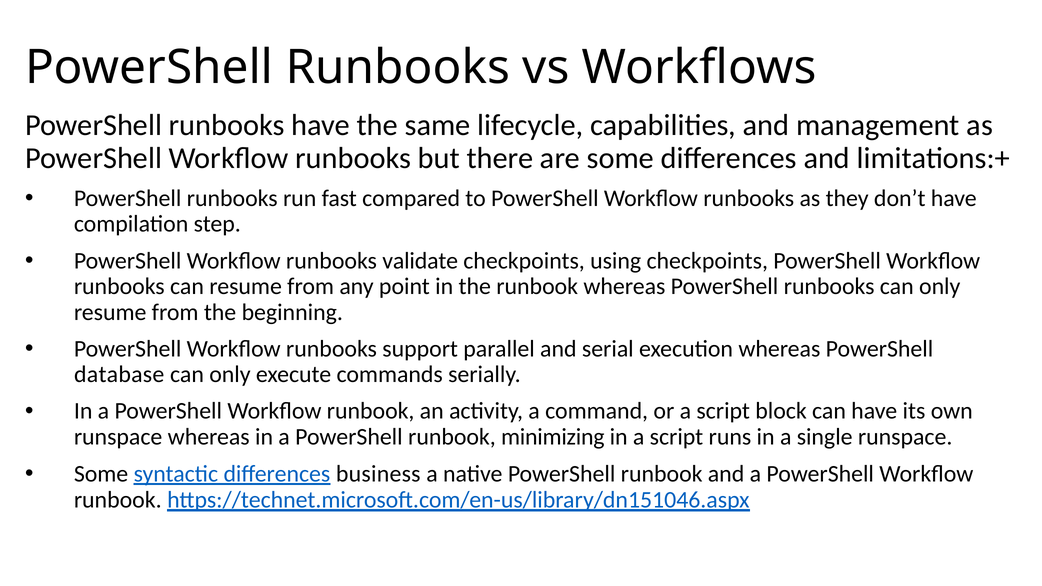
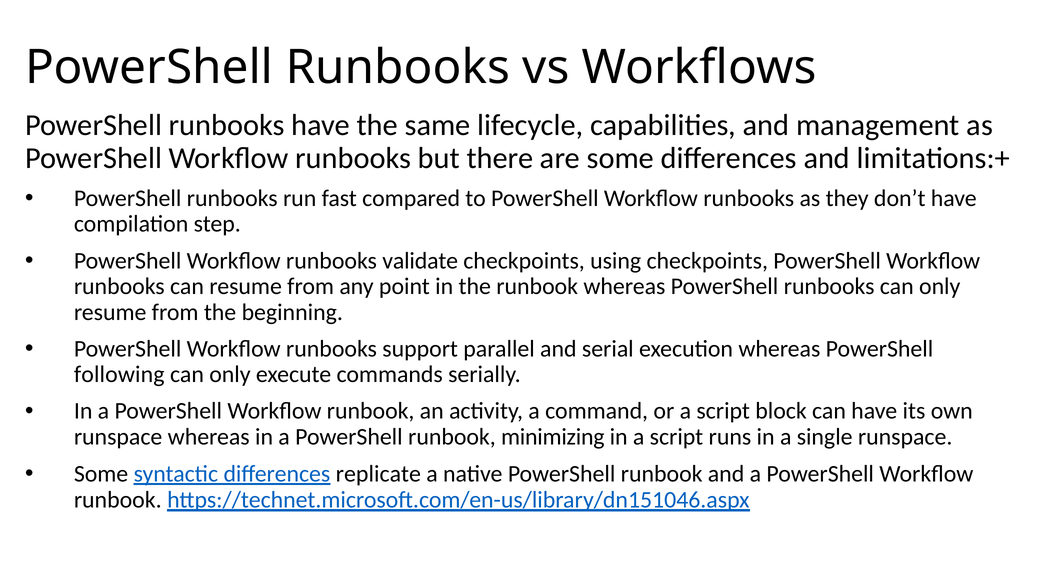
database: database -> following (119, 375)
business: business -> replicate (378, 474)
